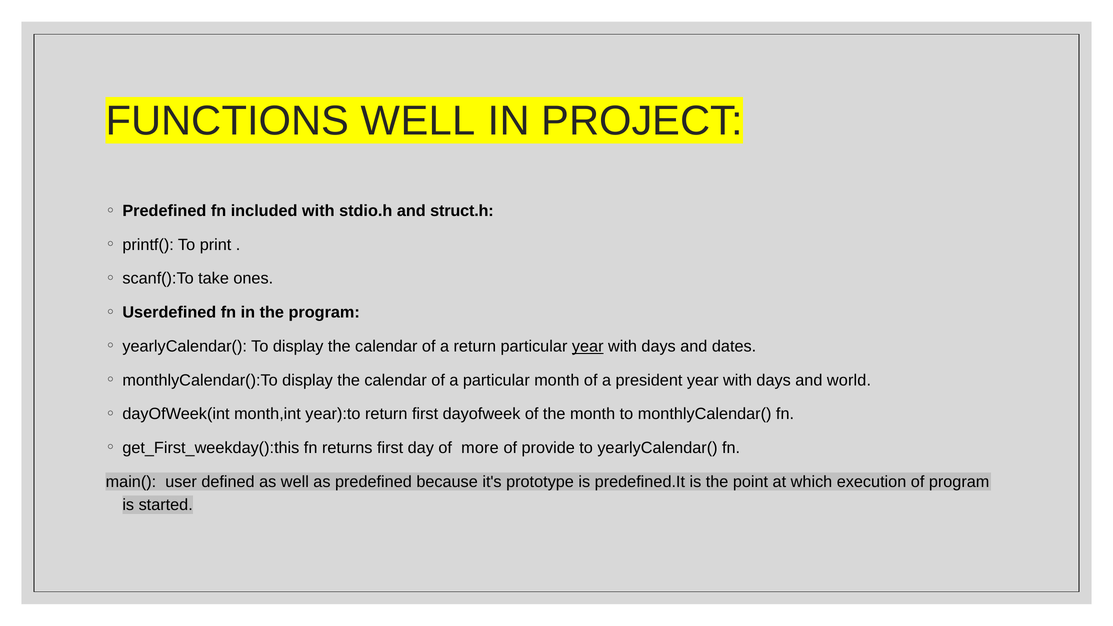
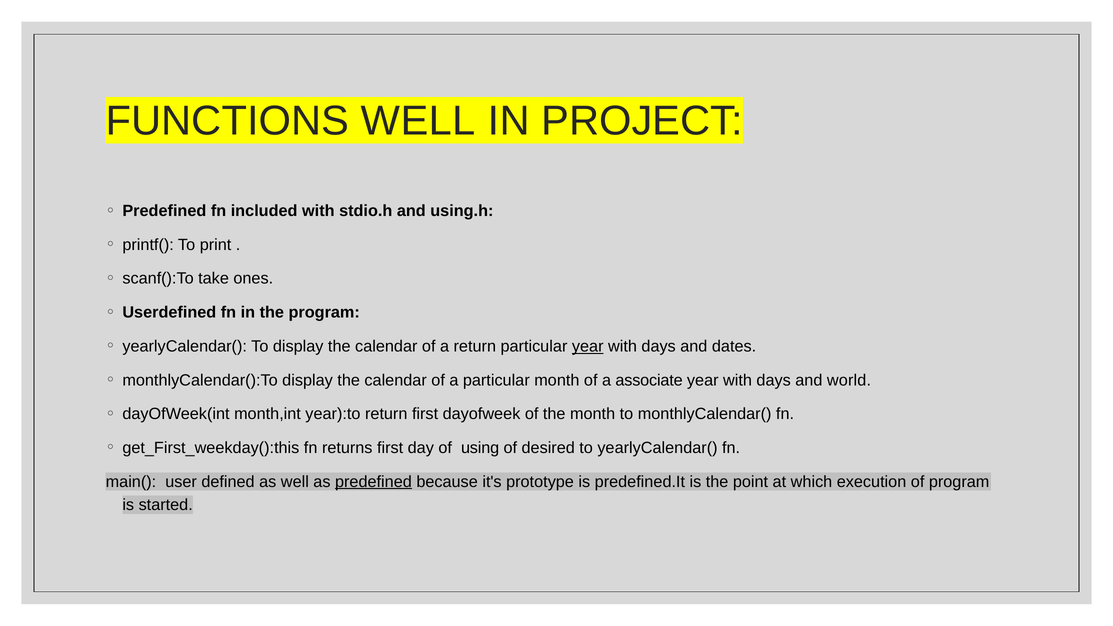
struct.h: struct.h -> using.h (462, 211)
president: president -> associate (649, 380)
more: more -> using (480, 448)
provide: provide -> desired (548, 448)
predefined underline: none -> present (373, 482)
